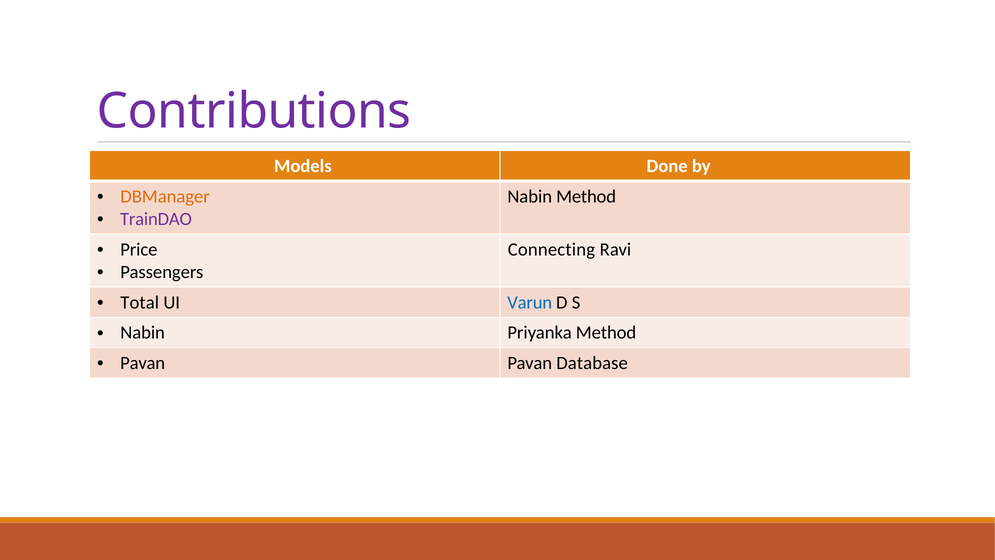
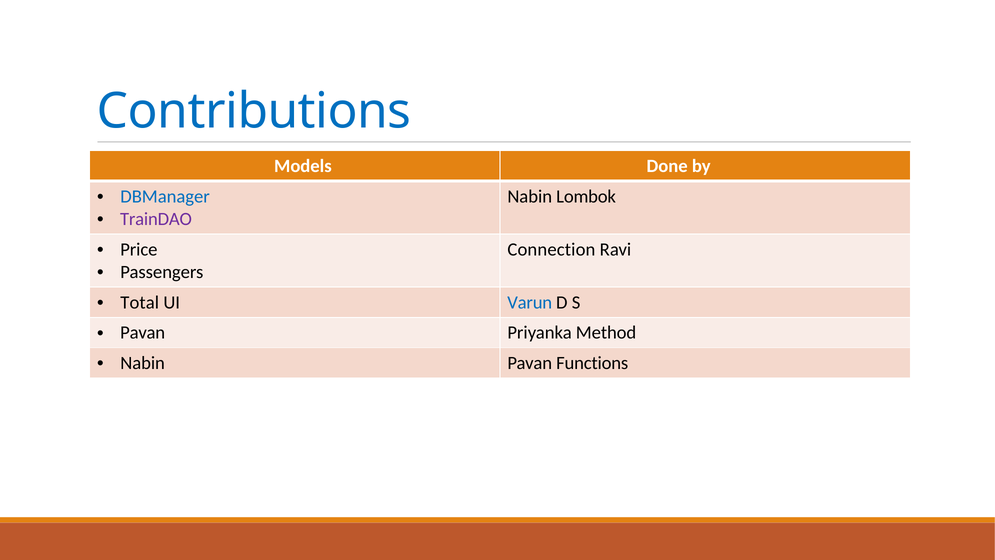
Contributions colour: purple -> blue (254, 111)
DBManager colour: orange -> blue (165, 196)
Nabin Method: Method -> Lombok (586, 196)
Connecting: Connecting -> Connection (551, 249)
Nabin: Nabin -> Pavan (143, 333)
Pavan: Pavan -> Nabin (143, 363)
Database: Database -> Functions (592, 363)
